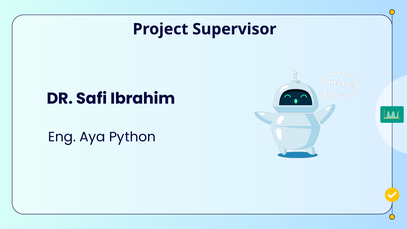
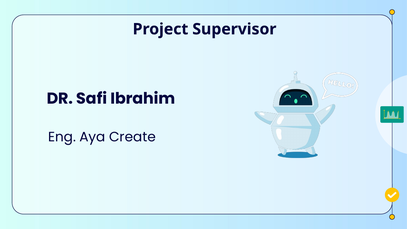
Python: Python -> Create (132, 137)
